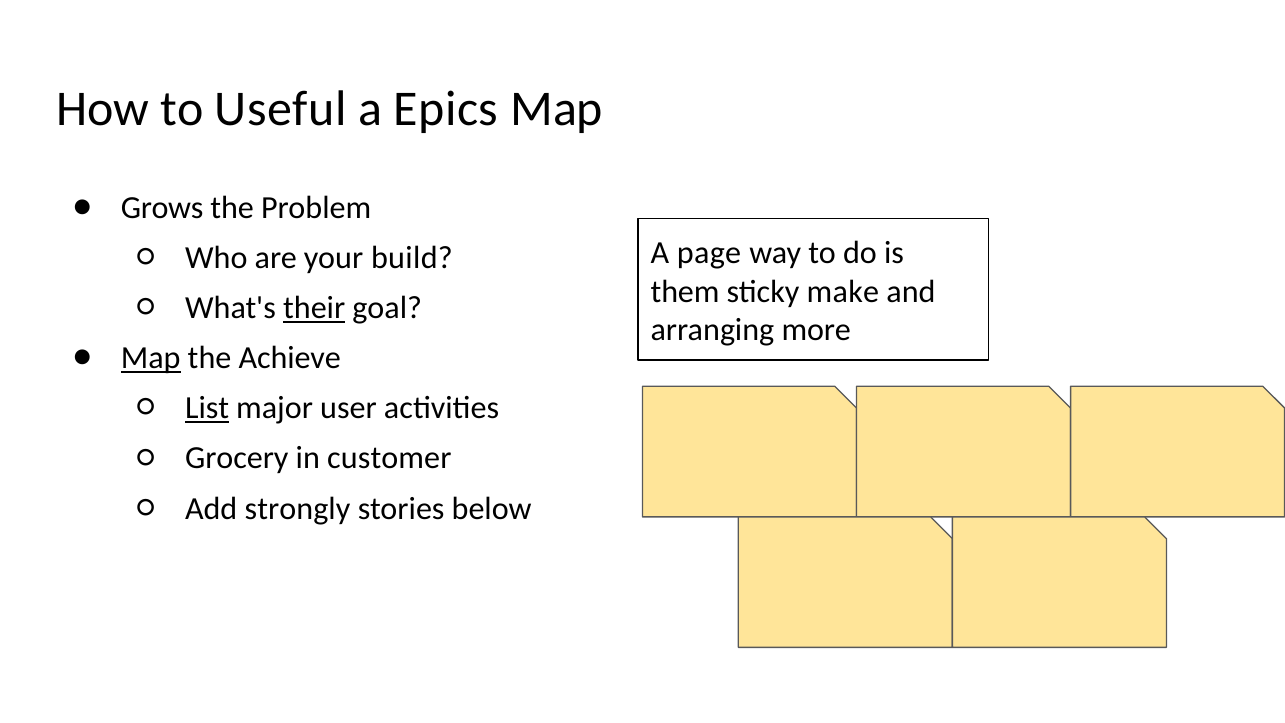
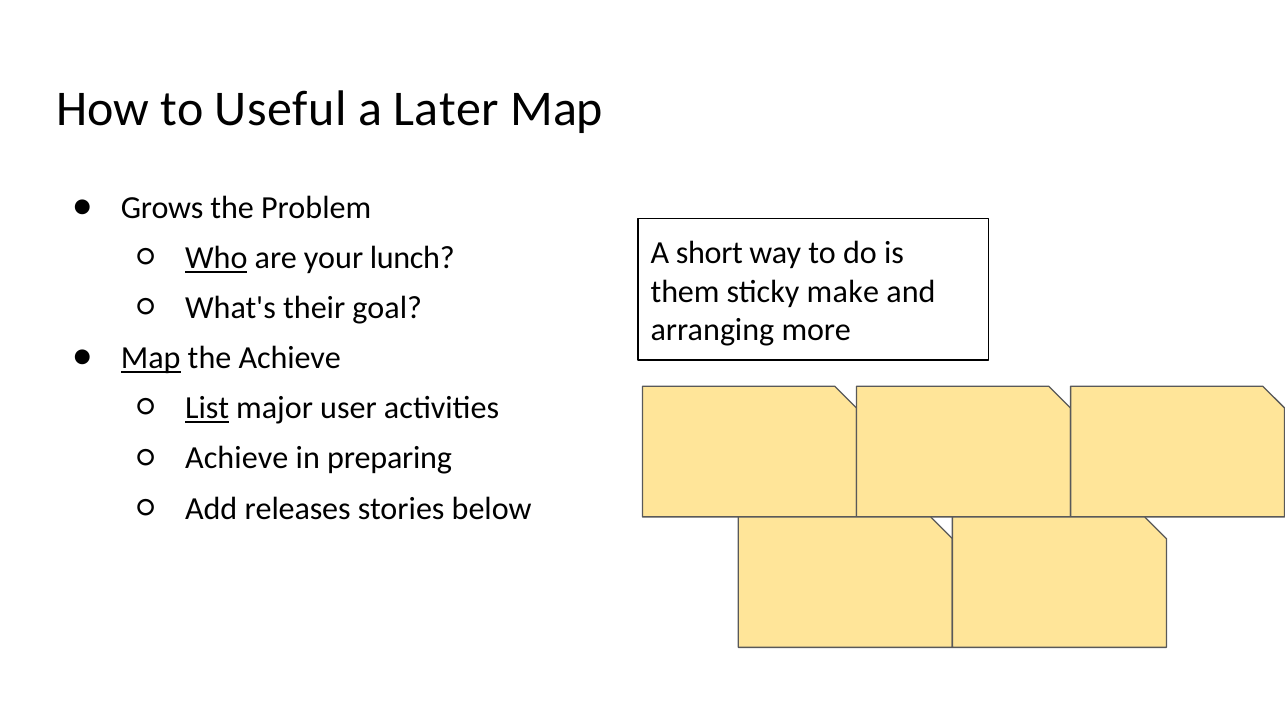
Epics: Epics -> Later (446, 109)
page: page -> short (709, 253)
Who underline: none -> present (216, 258)
build: build -> lunch (412, 258)
their underline: present -> none (314, 308)
Grocery: Grocery -> Achieve (237, 458)
customer: customer -> preparing (390, 458)
strongly: strongly -> releases (298, 508)
